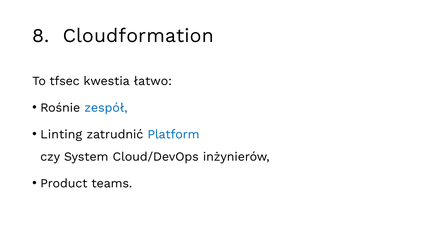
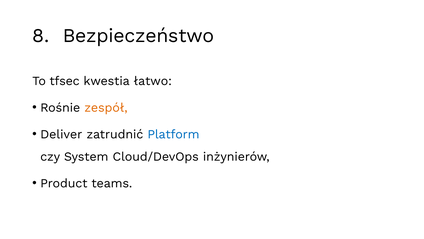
Cloudformation: Cloudformation -> Bezpieczeństwo (138, 36)
zespół colour: blue -> orange (106, 107)
Linting: Linting -> Deliver (61, 134)
